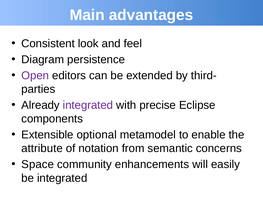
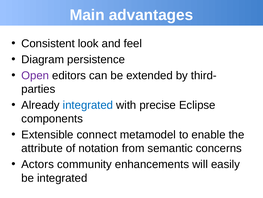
integrated colour: purple -> blue (88, 105)
optional: optional -> connect (97, 134)
Space: Space -> Actors (38, 164)
